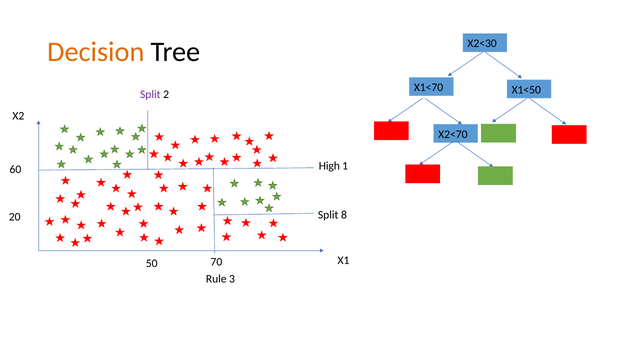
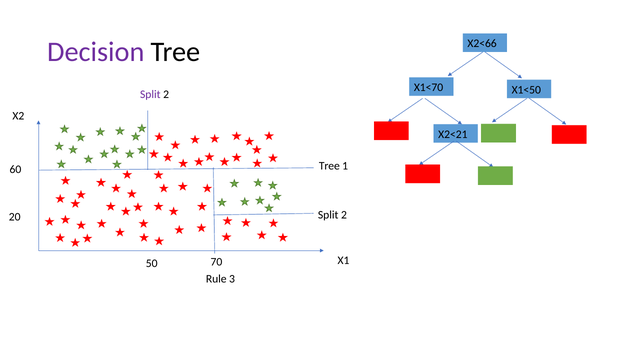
X2<30: X2<30 -> X2<66 (482, 44)
Decision colour: orange -> purple (96, 52)
X2<70: X2<70 -> X2<21 (453, 134)
High: High -> Tree (329, 166)
8: 8 -> 2 (344, 215)
